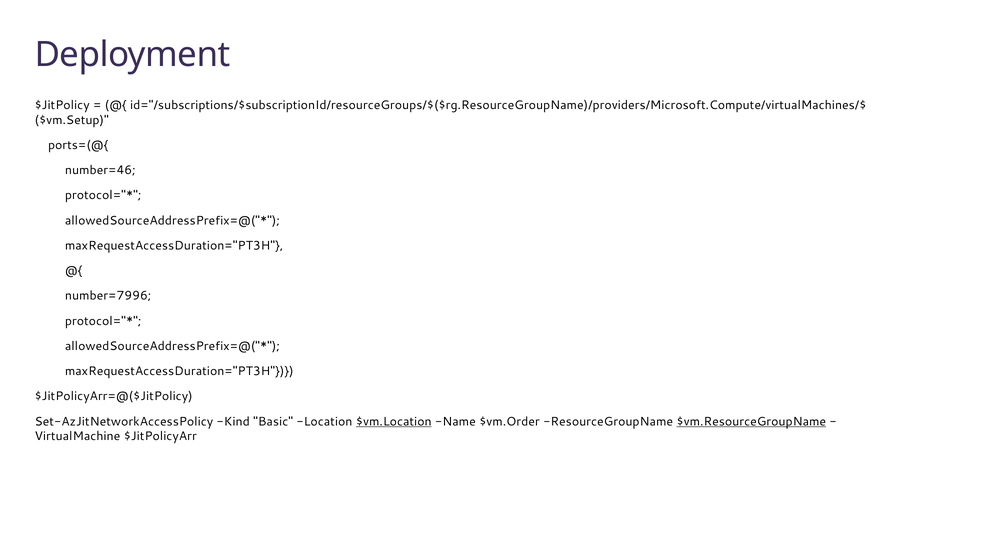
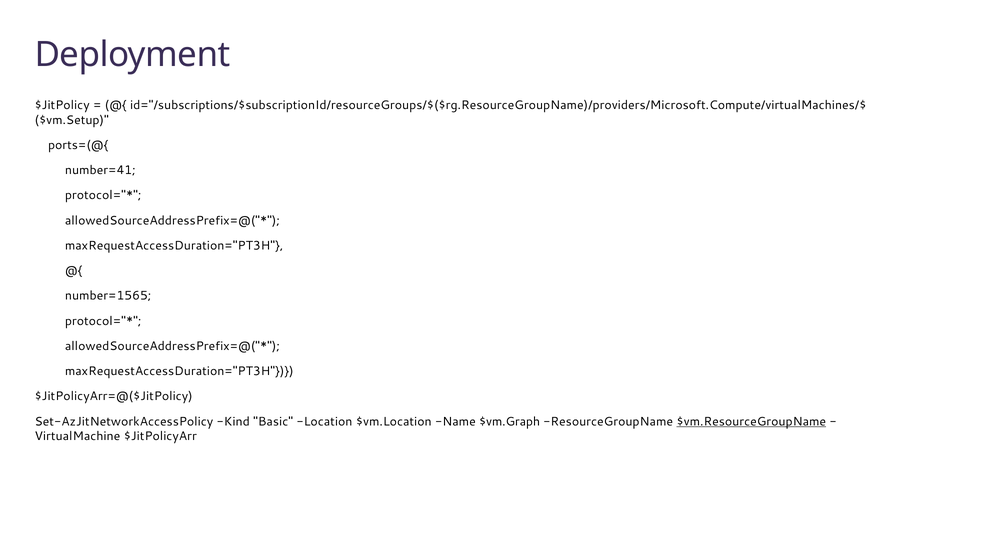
number=46: number=46 -> number=41 (100, 170)
number=7996: number=7996 -> number=1565 (108, 296)
$vm.Location underline: present -> none (394, 421)
$vm.Order: $vm.Order -> $vm.Graph (510, 421)
